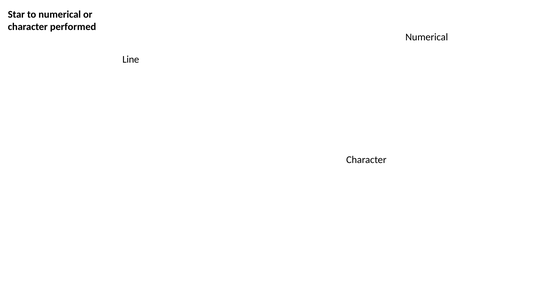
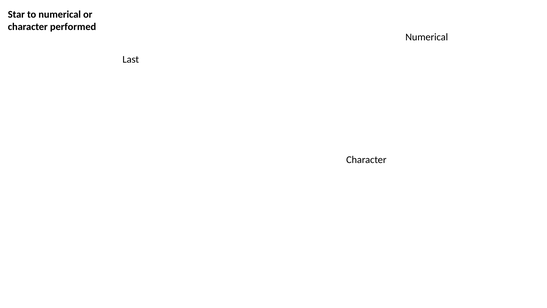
Line: Line -> Last (131, 60)
